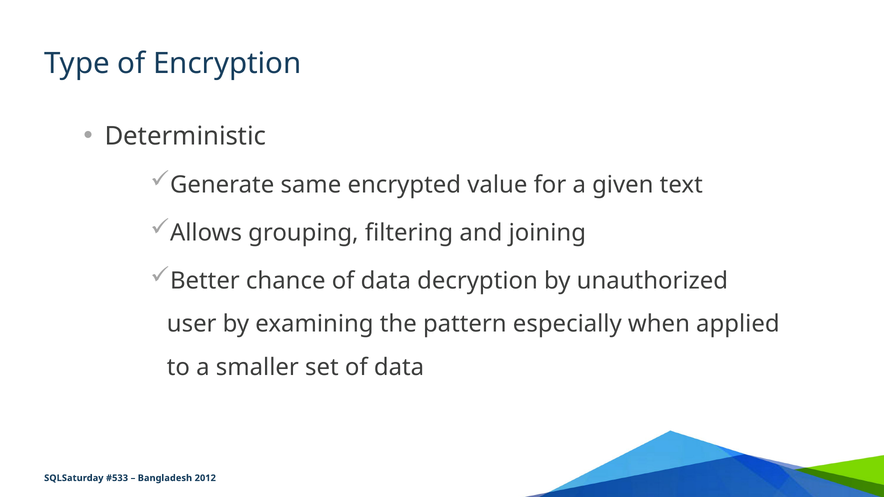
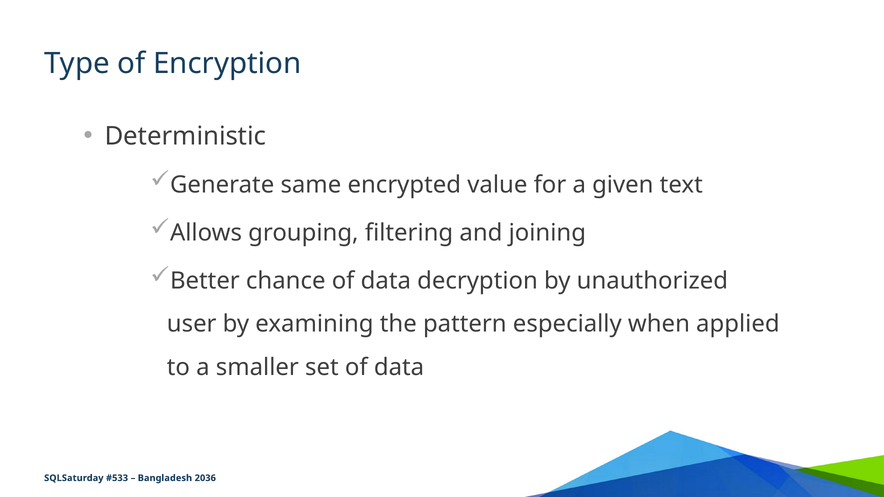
2012: 2012 -> 2036 (205, 478)
